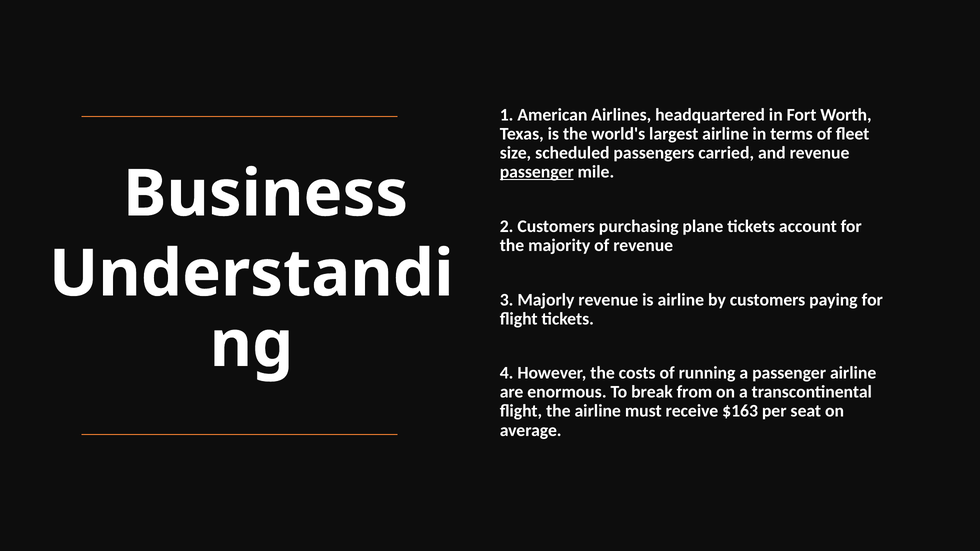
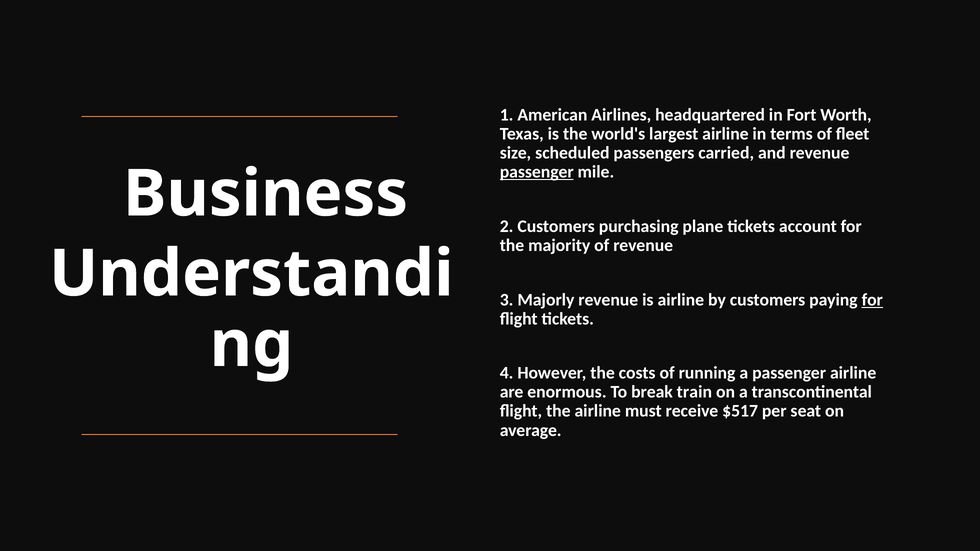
for underline: none -> present (872, 300)
from: from -> train (694, 392)
$163: $163 -> $517 (740, 411)
